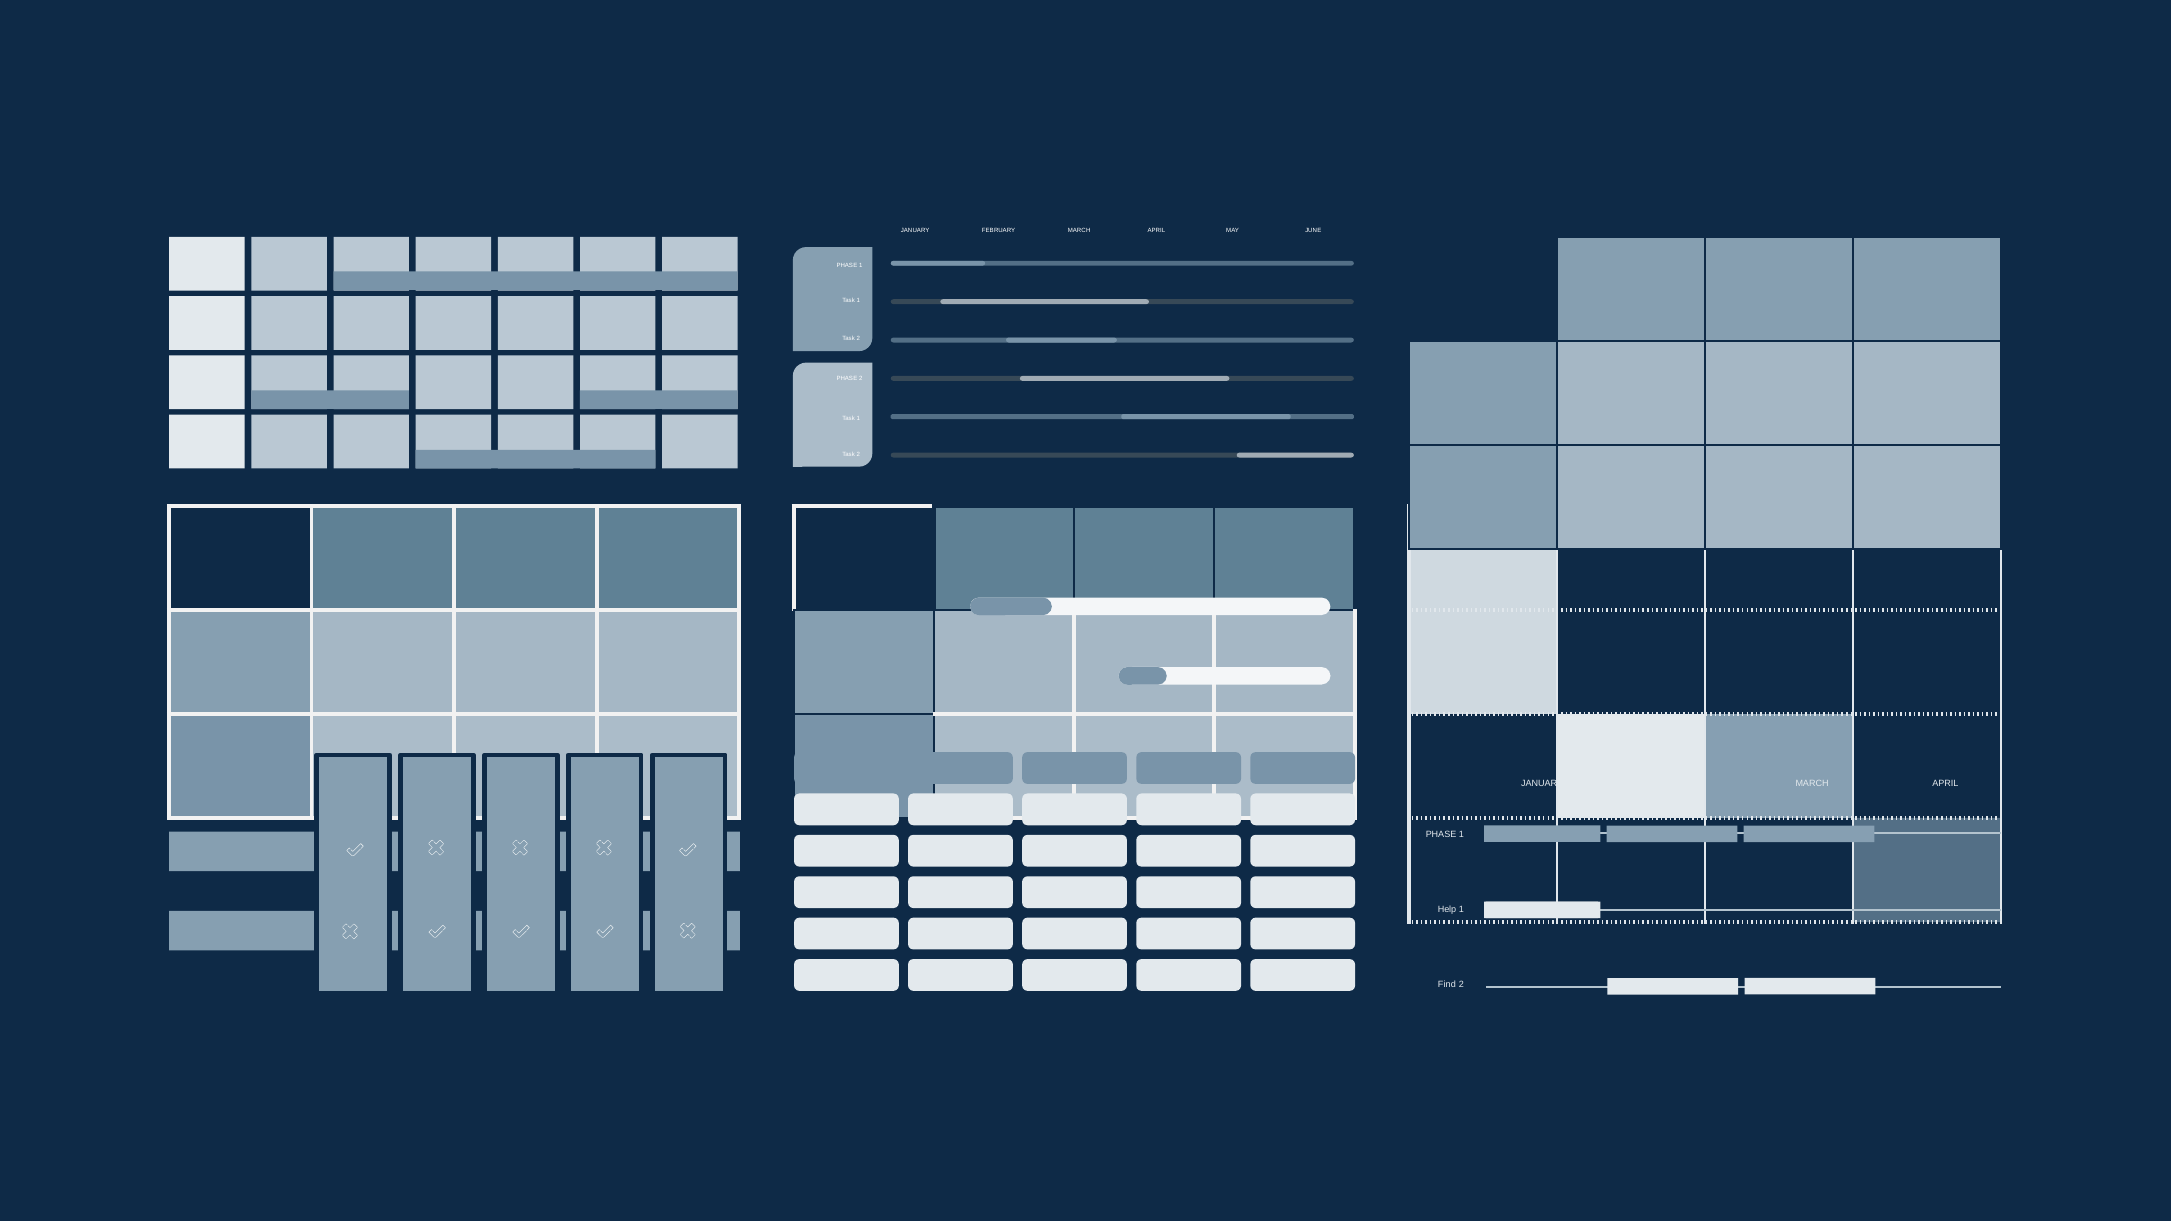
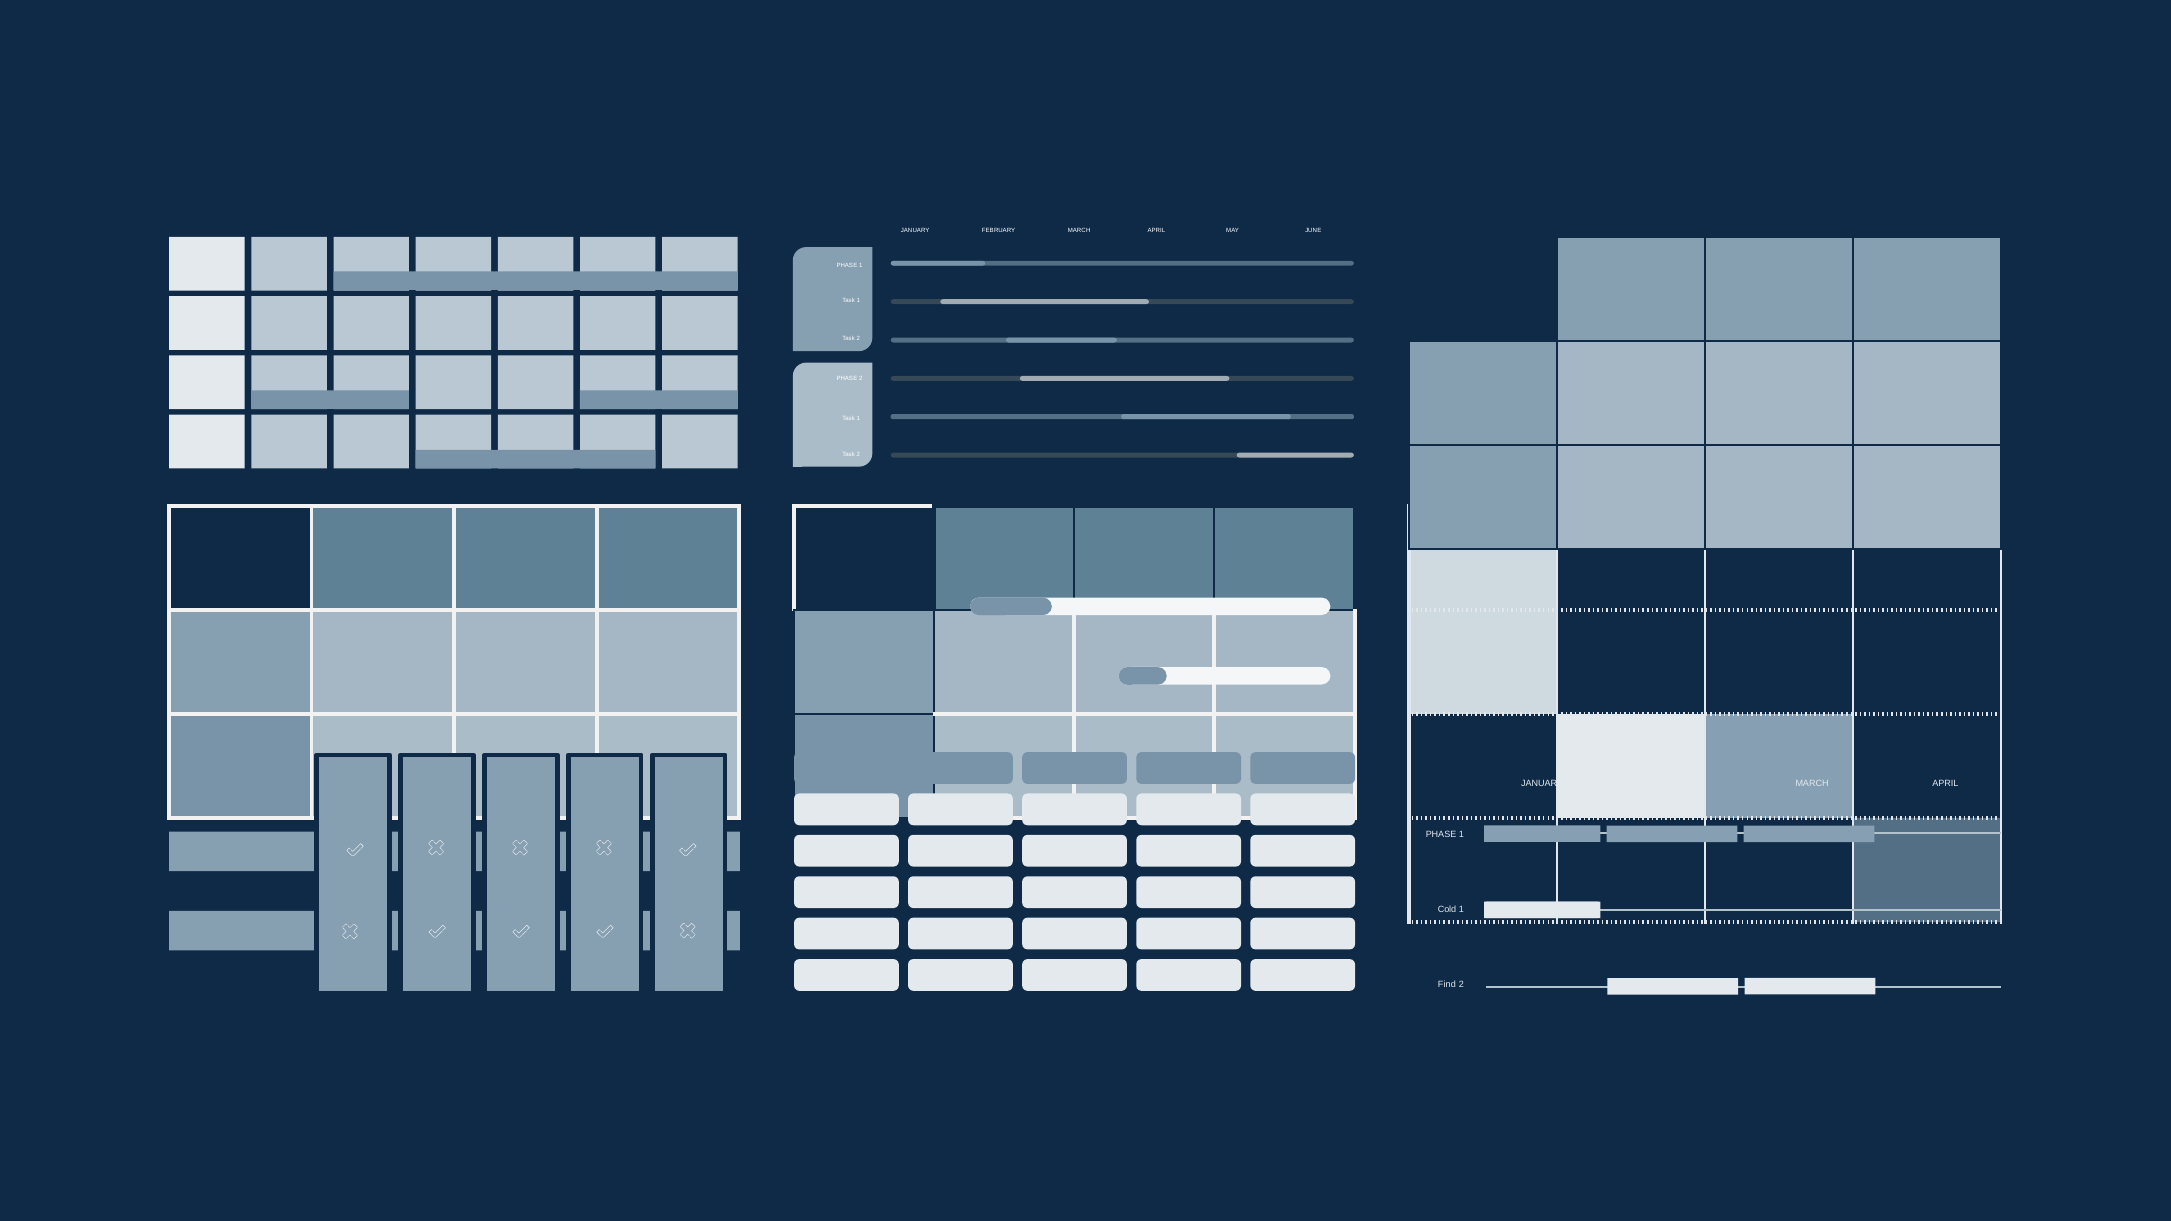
Help: Help -> Cold (1447, 909)
